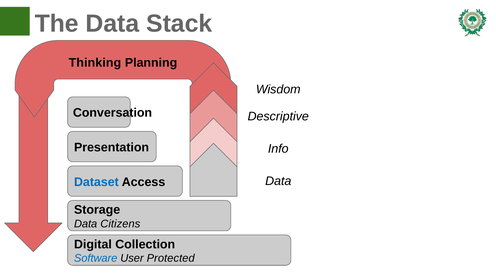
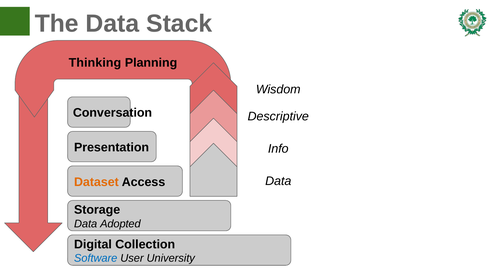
Dataset colour: blue -> orange (96, 182)
Citizens: Citizens -> Adopted (120, 224)
Protected: Protected -> University (171, 258)
